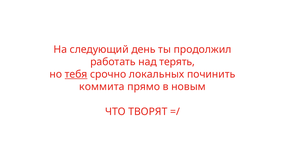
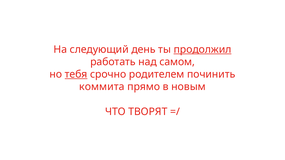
продолжил underline: none -> present (203, 49)
терять: терять -> самом (177, 62)
локальных: локальных -> родителем (157, 74)
